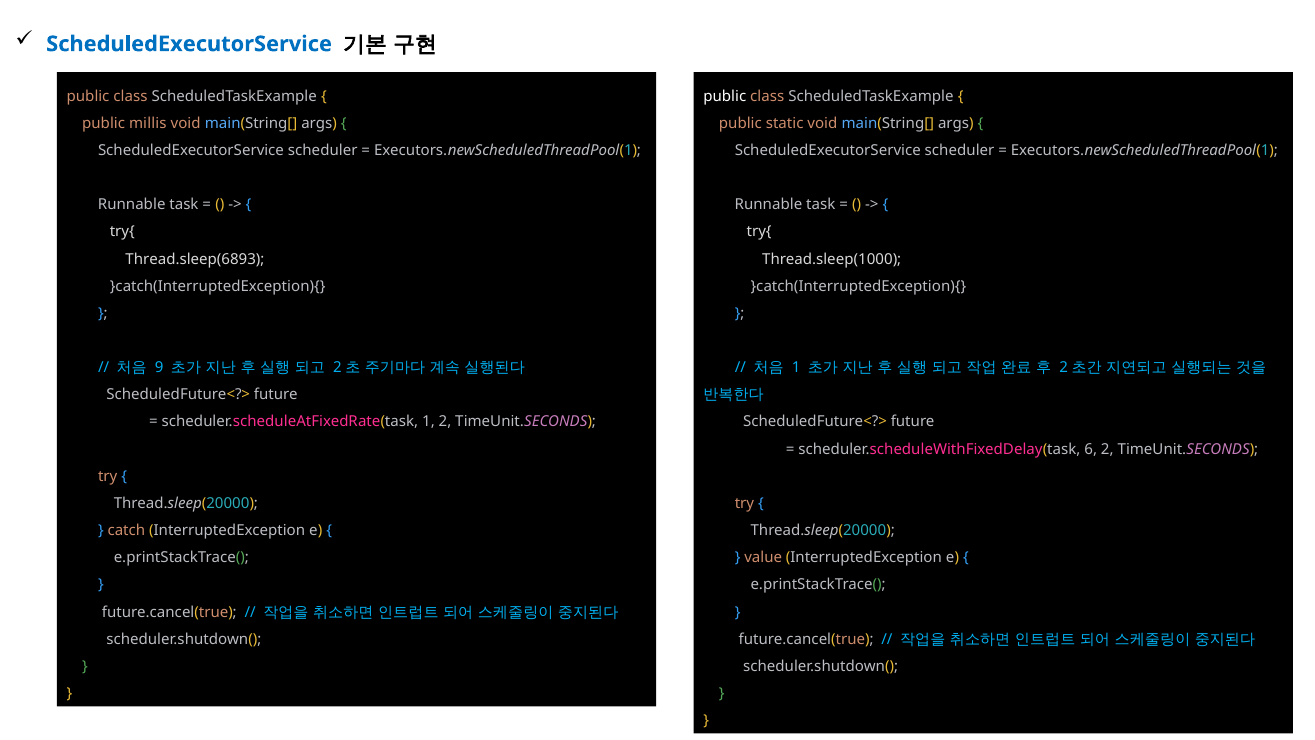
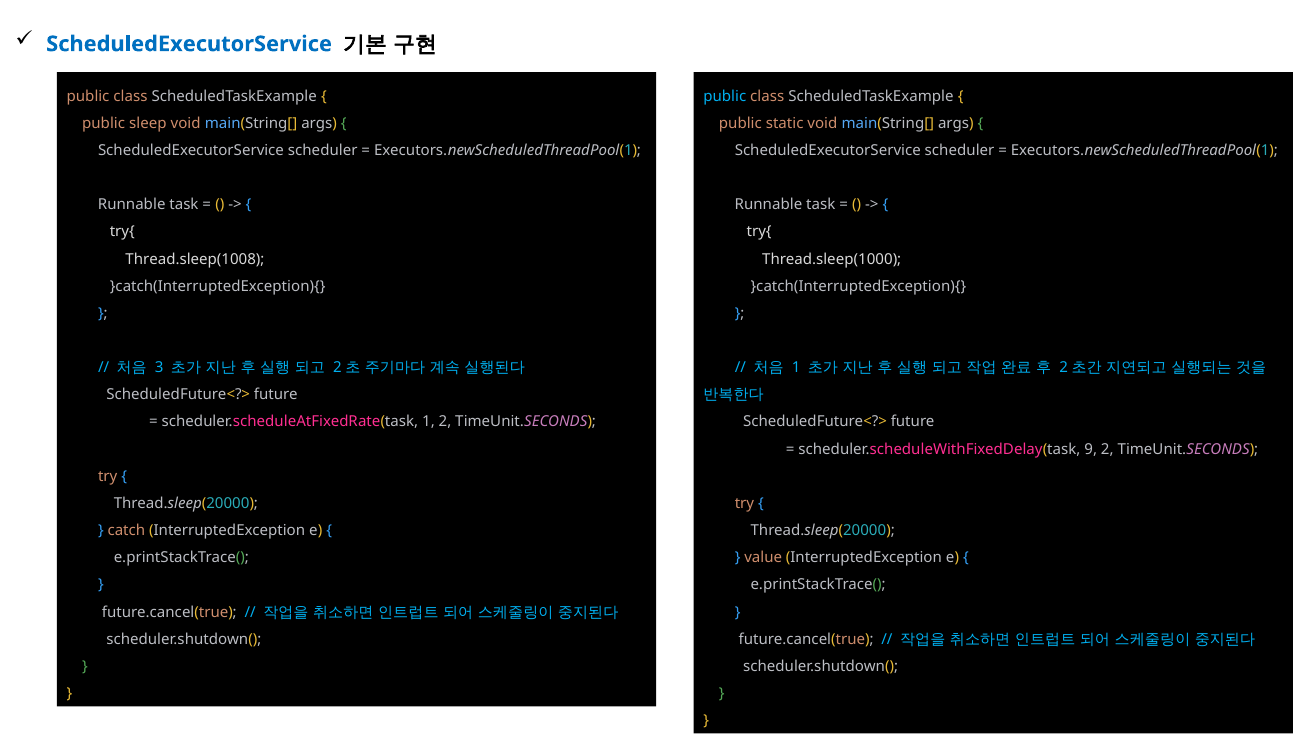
public colour: white -> light blue (725, 96)
millis: millis -> sleep (148, 123)
Thread.sleep(6893: Thread.sleep(6893 -> Thread.sleep(1008 (195, 259)
9: 9 -> 3 (159, 368)
6: 6 -> 9 (1091, 449)
